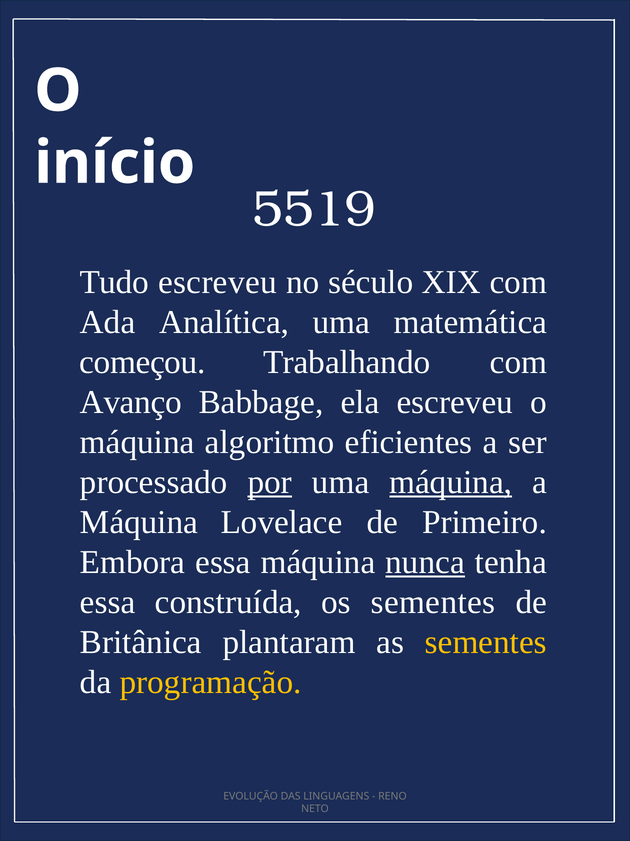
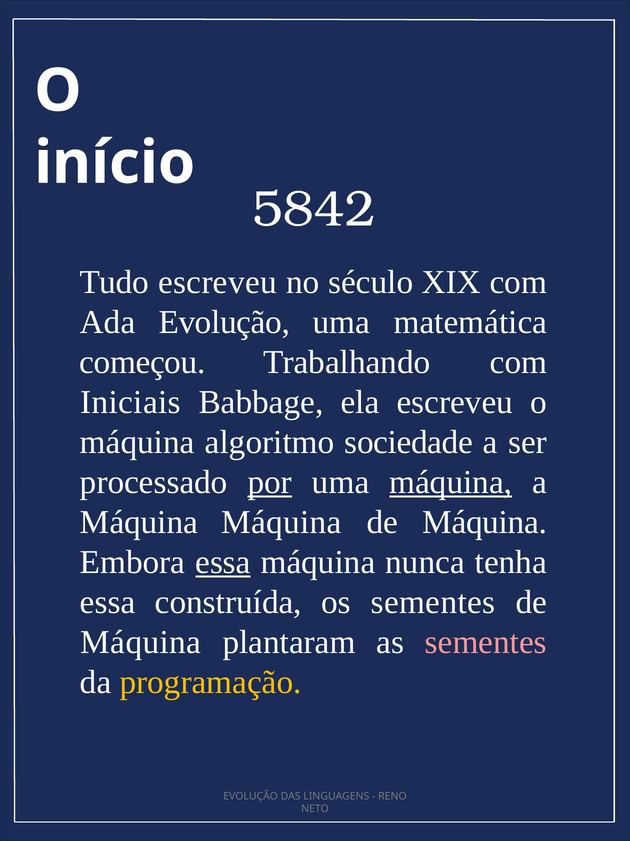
5519: 5519 -> 5842 (314, 209)
Ada Analítica: Analítica -> Evolução (224, 322)
Avanço: Avanço -> Iniciais (131, 402)
eficientes: eficientes -> sociedade (409, 442)
Máquina Lovelace: Lovelace -> Máquina (281, 522)
Primeiro: Primeiro -> Máquina (485, 522)
essa underline: none -> present (223, 562)
nunca underline: present -> none (425, 562)
Britânica: Britânica -> Máquina (141, 642)
sementes colour: yellow -> pink (486, 642)
